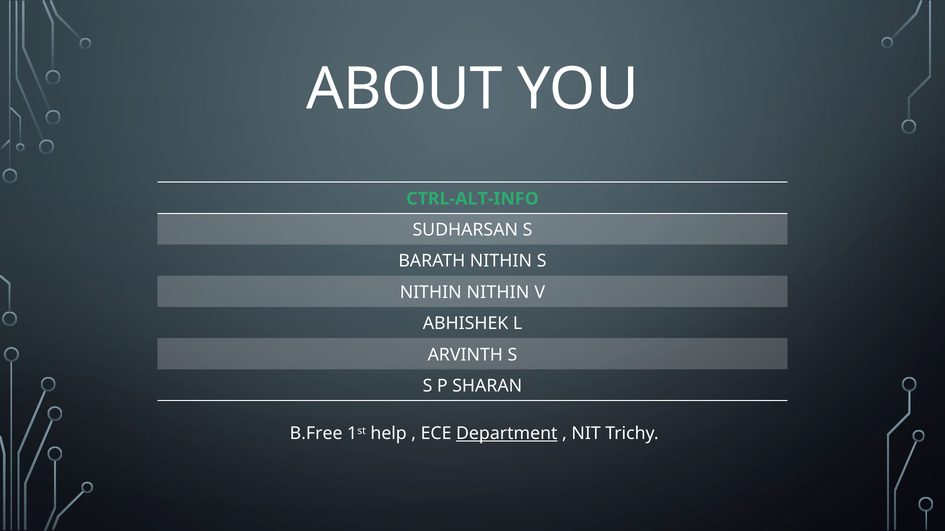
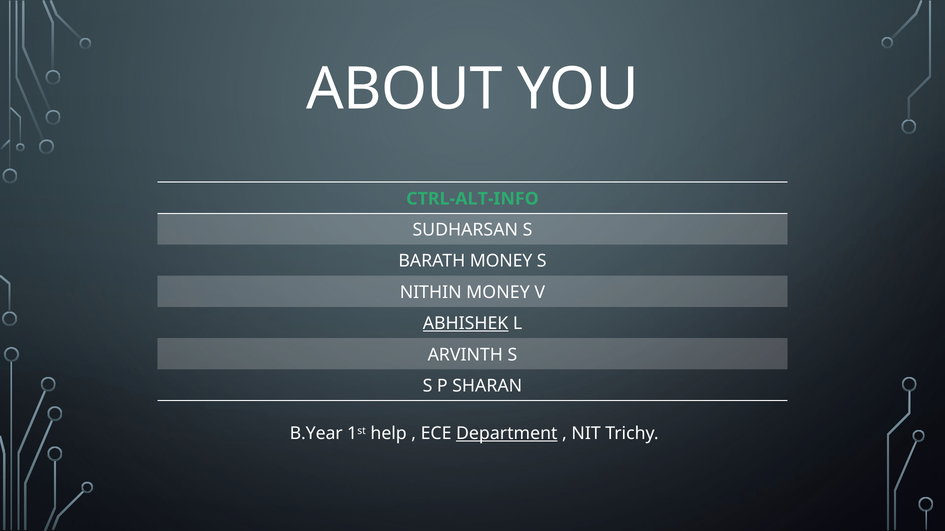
BARATH NITHIN: NITHIN -> MONEY (501, 261)
NITHIN NITHIN: NITHIN -> MONEY (498, 293)
ABHISHEK underline: none -> present (466, 324)
B.Free: B.Free -> B.Year (316, 434)
